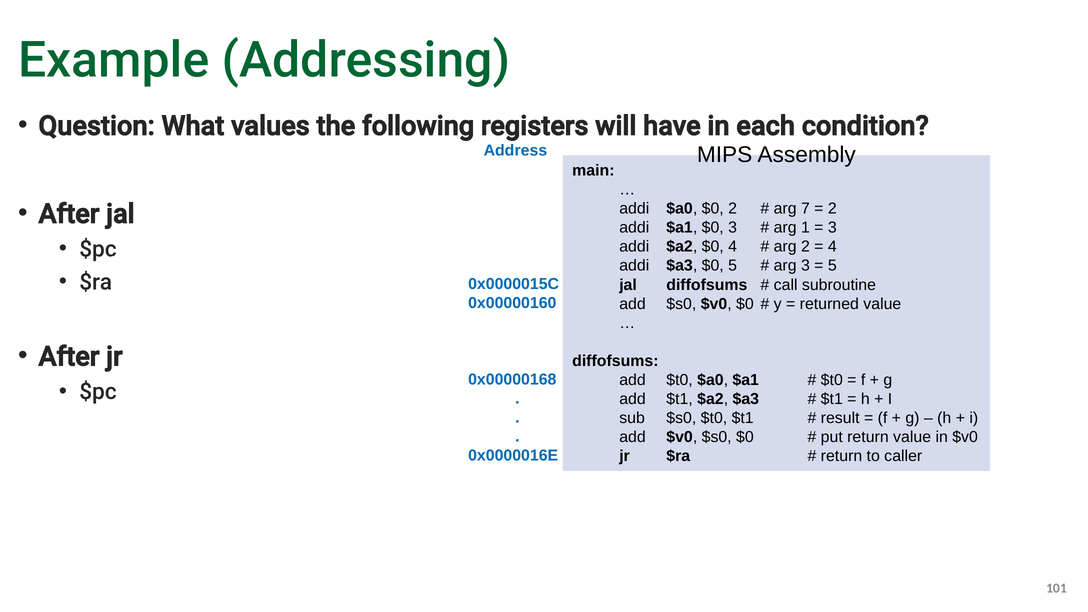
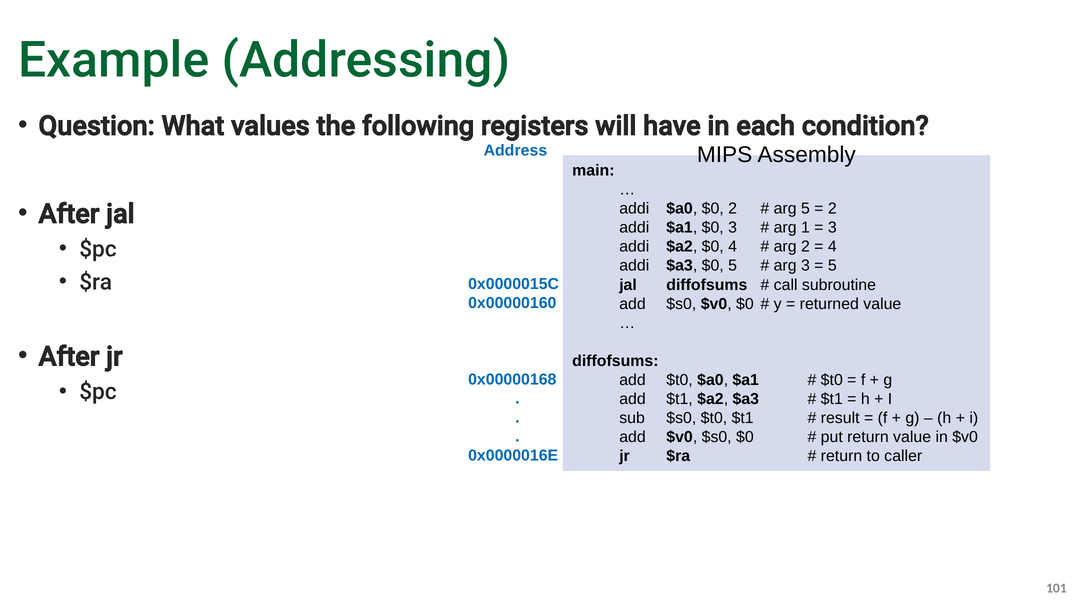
arg 7: 7 -> 5 (805, 209)
